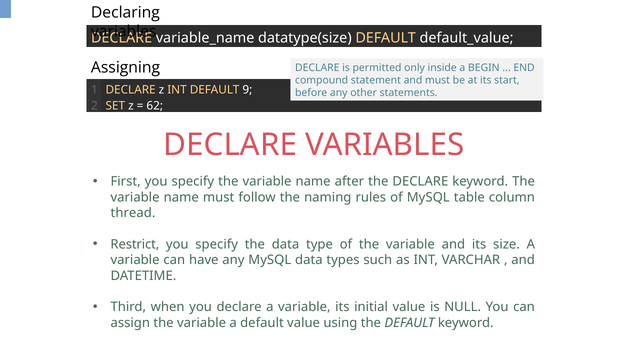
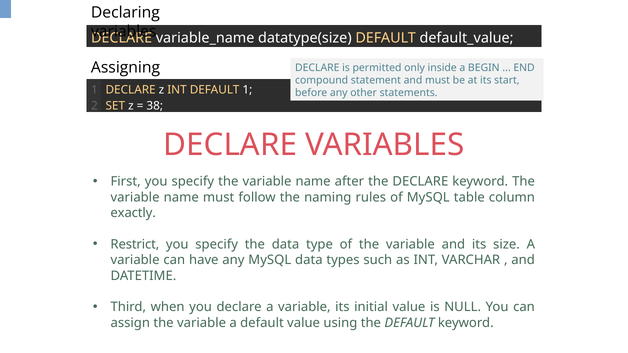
DEFAULT 9: 9 -> 1 (247, 90)
62: 62 -> 38 (155, 106)
thread: thread -> exactly (133, 213)
